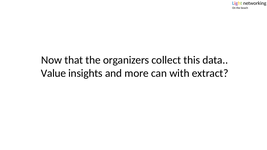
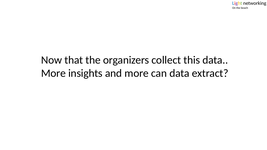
Value: Value -> More (53, 73)
can with: with -> data (179, 73)
